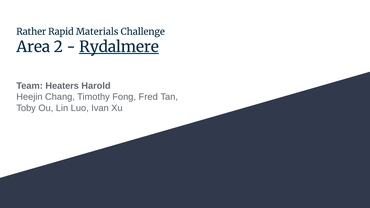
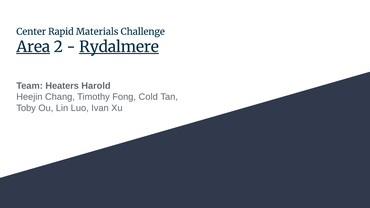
Rather: Rather -> Center (31, 32)
Area underline: none -> present (33, 47)
Fred: Fred -> Cold (148, 97)
